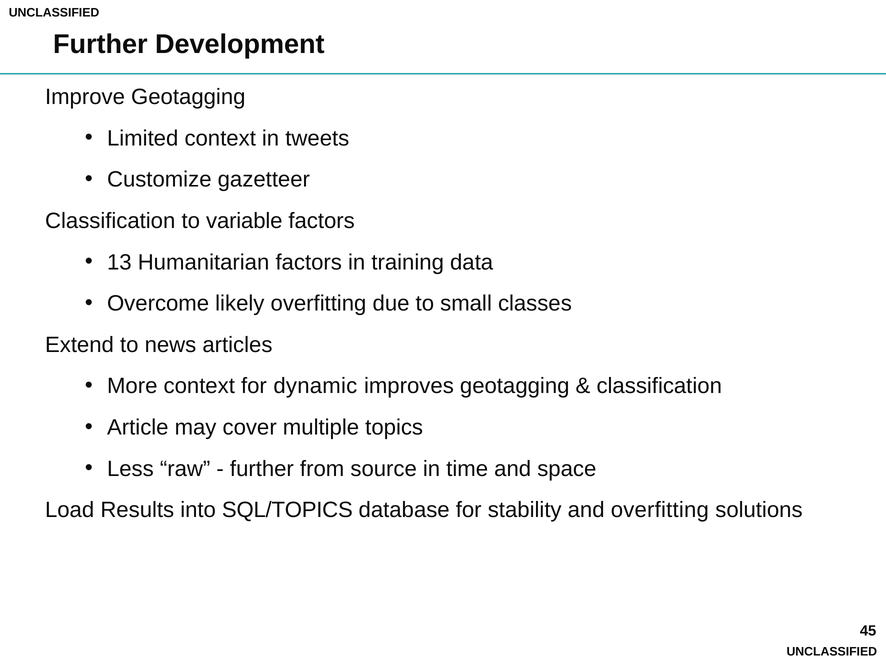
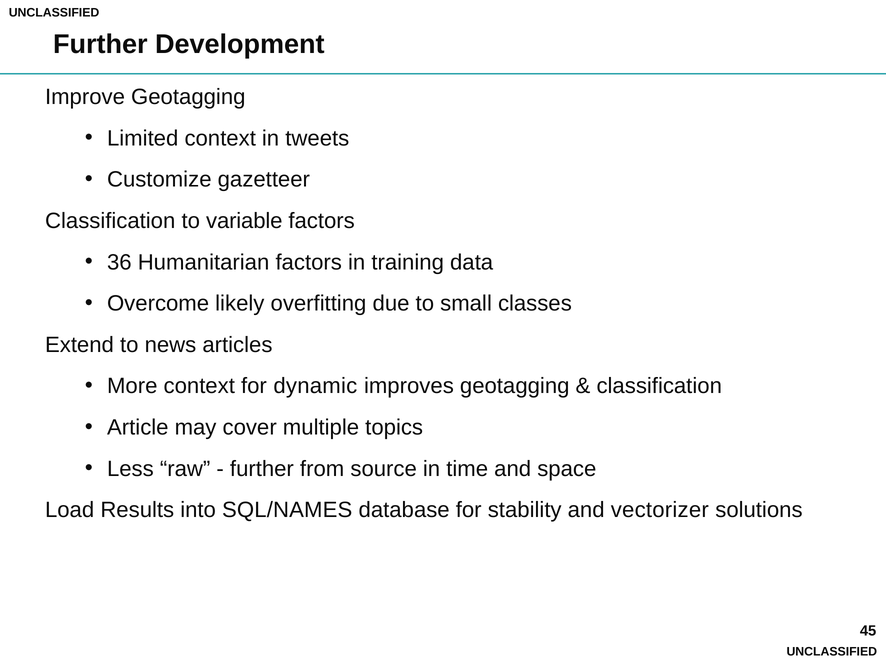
13: 13 -> 36 (119, 262)
SQL/TOPICS: SQL/TOPICS -> SQL/NAMES (287, 510)
and overfitting: overfitting -> vectorizer (660, 510)
